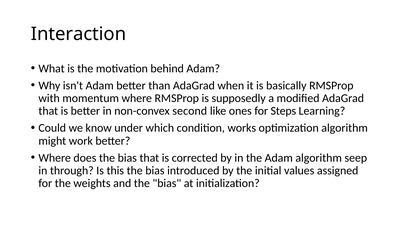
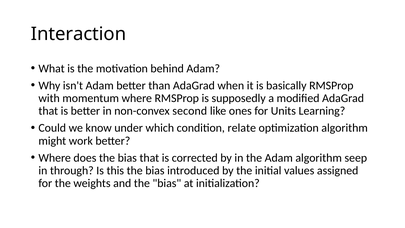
Steps: Steps -> Units (283, 111)
works: works -> relate (242, 128)
